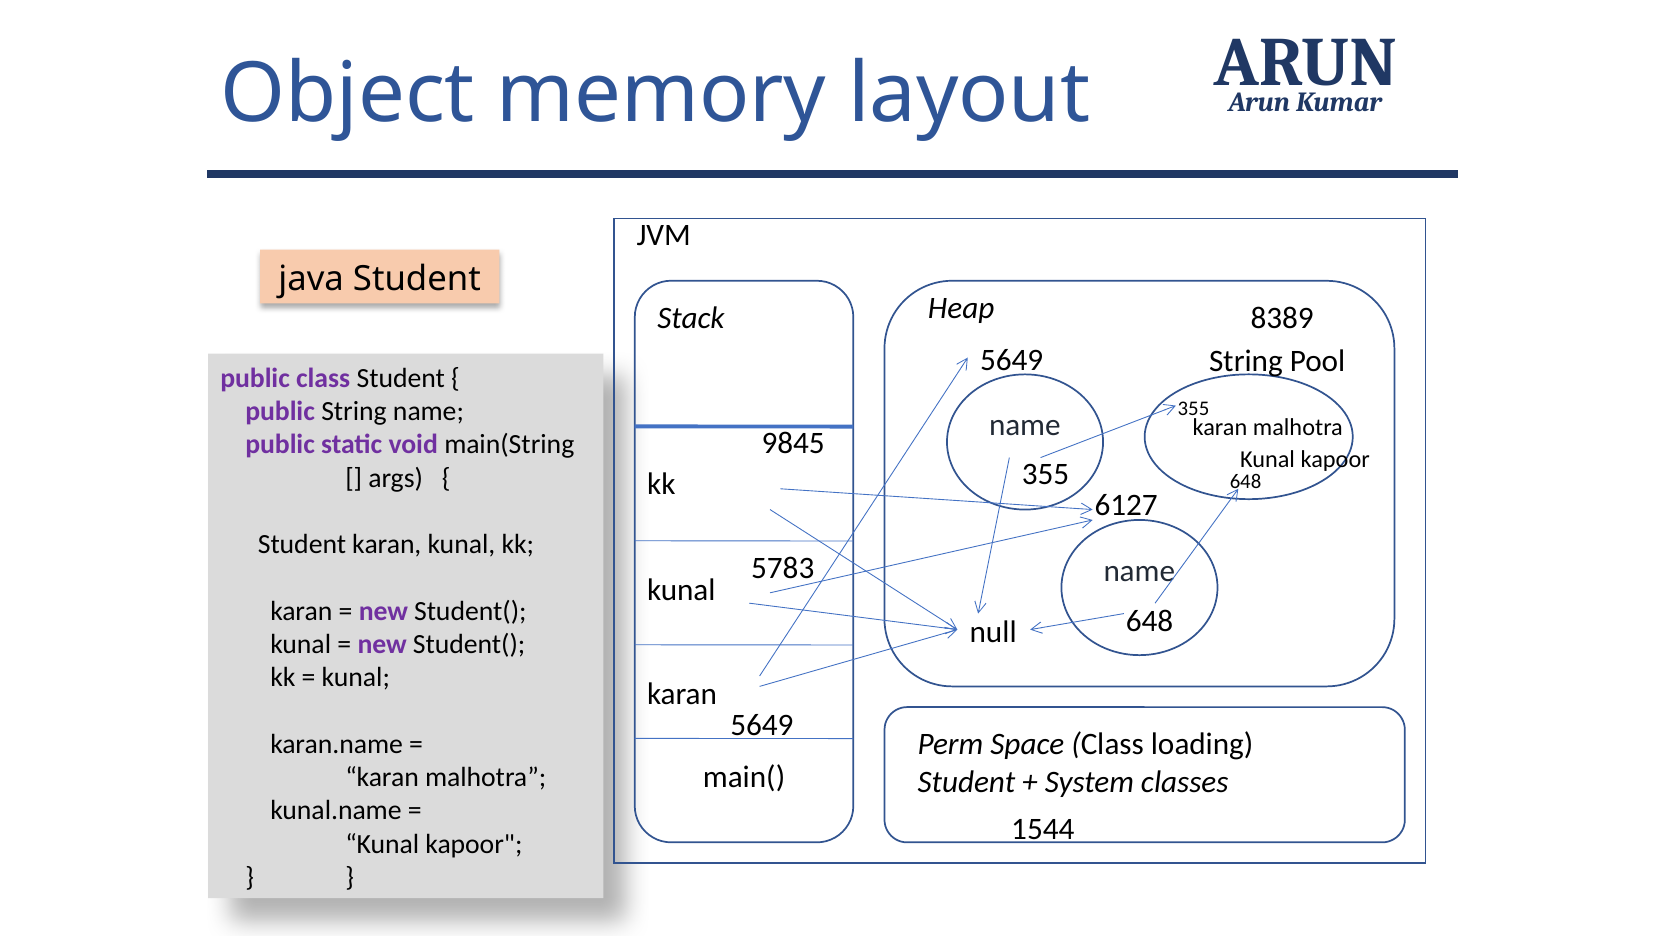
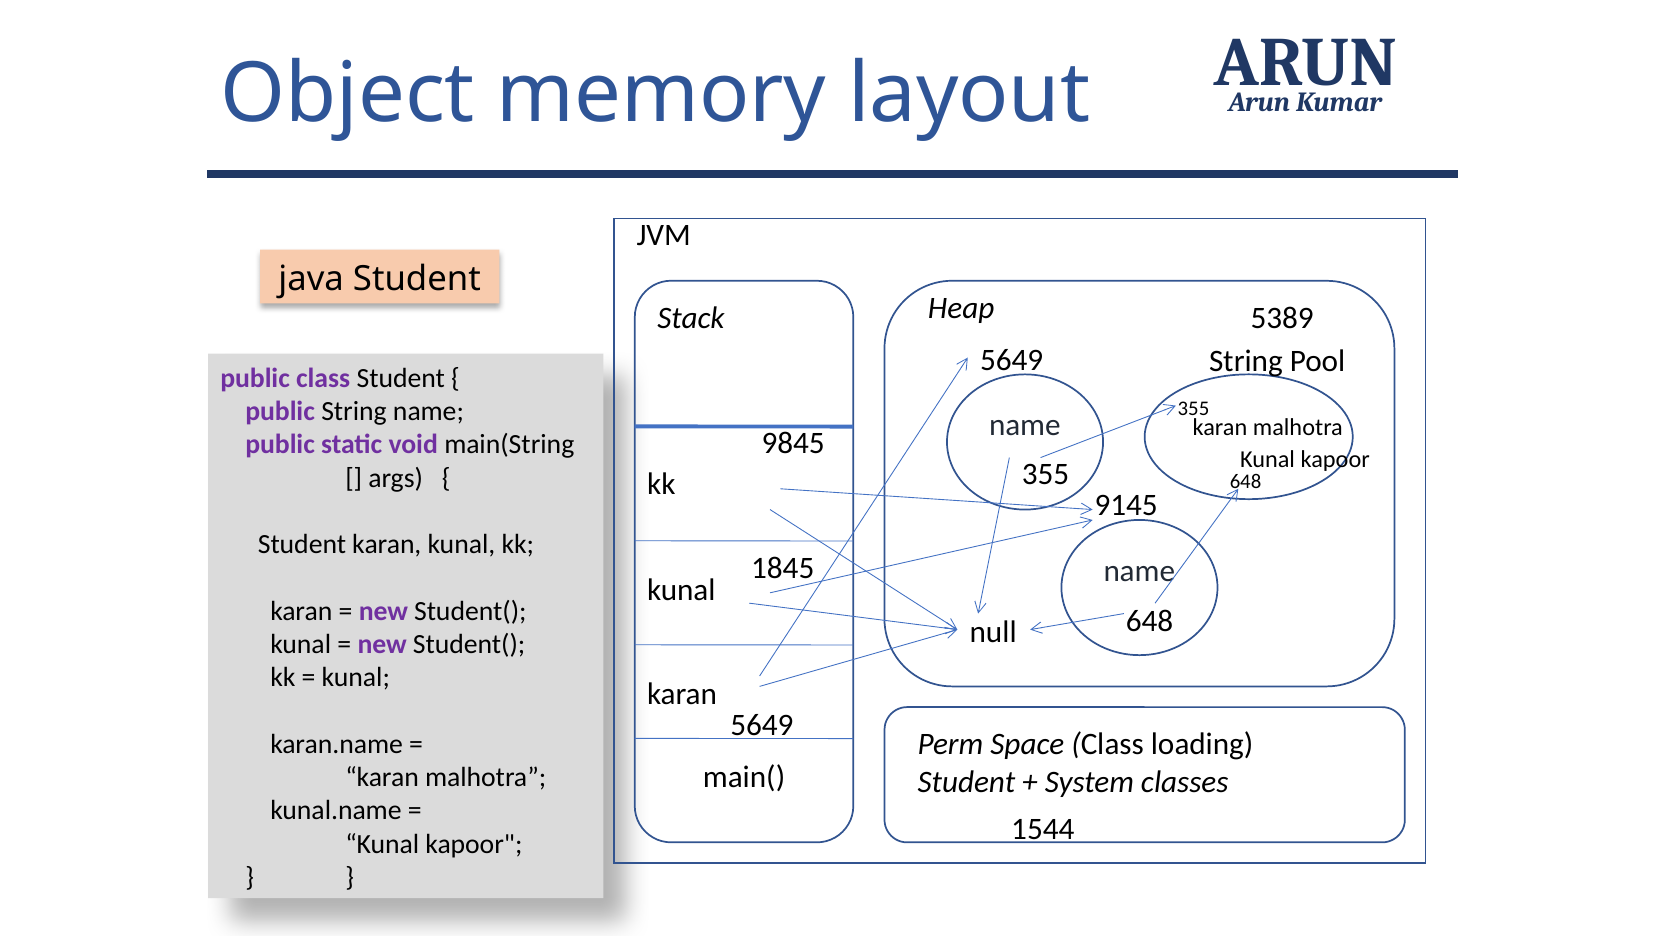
8389: 8389 -> 5389 (1282, 318)
6127: 6127 -> 9145 (1126, 506)
5783: 5783 -> 1845 (783, 568)
